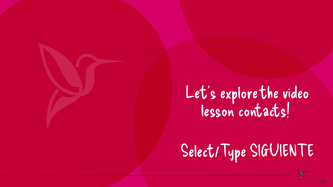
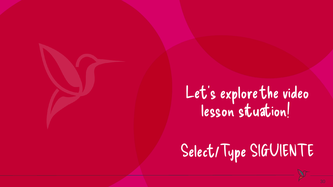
contacts: contacts -> situation (264, 111)
